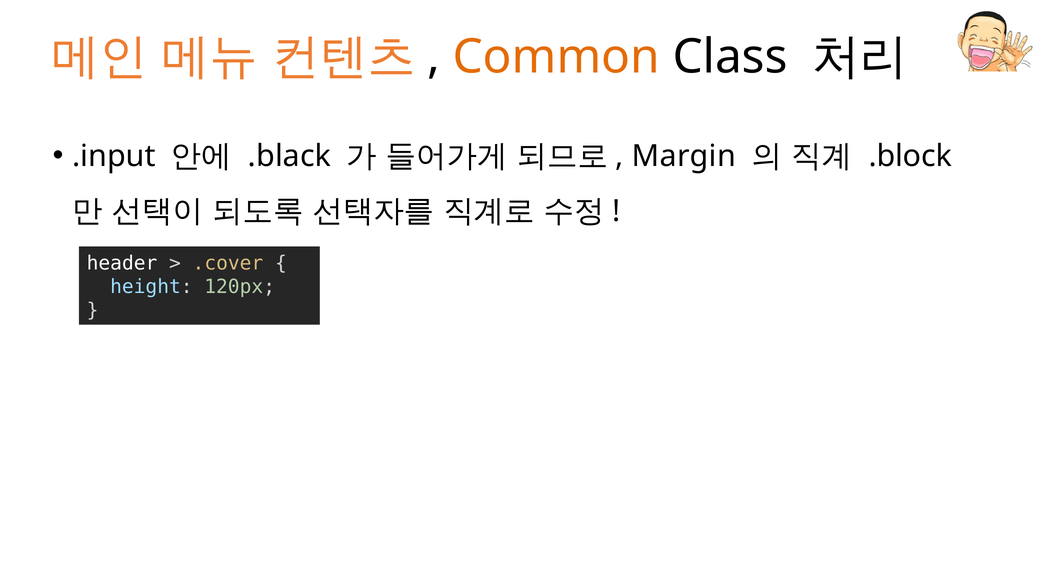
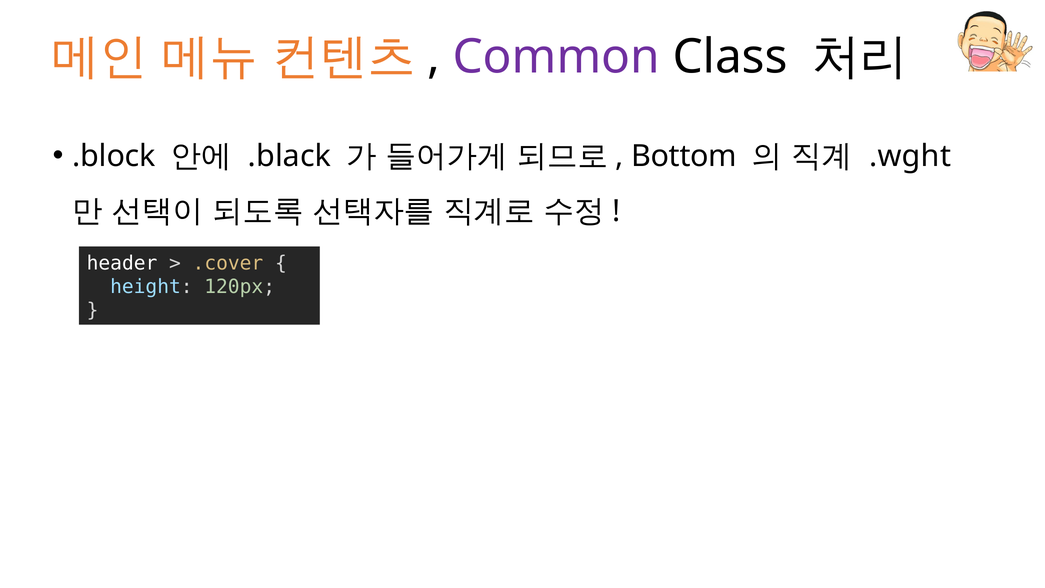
Common colour: orange -> purple (556, 57)
.input: .input -> .block (114, 156)
Margin: Margin -> Bottom (684, 156)
.block: .block -> .wght (910, 156)
